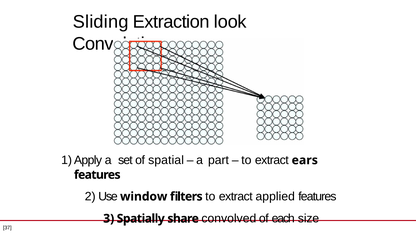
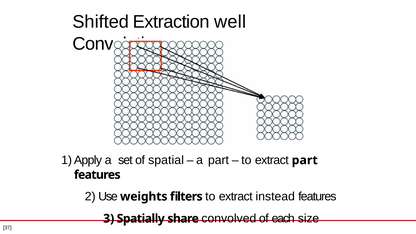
Sliding: Sliding -> Shifted (101, 22)
look: look -> well (230, 22)
extract ears: ears -> part (305, 160)
window: window -> weights (144, 197)
applied: applied -> instead (275, 197)
